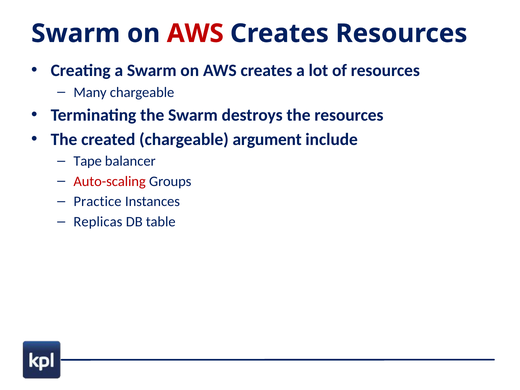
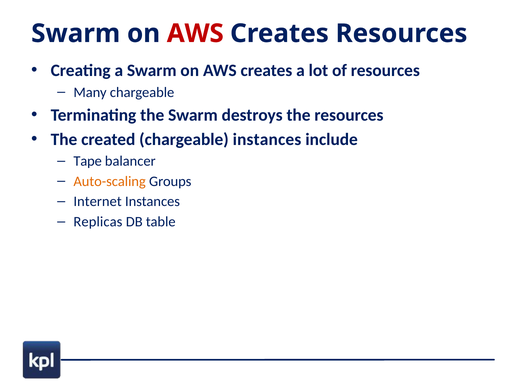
chargeable argument: argument -> instances (267, 139)
Auto-scaling colour: red -> orange (110, 181)
Practice: Practice -> Internet (98, 202)
